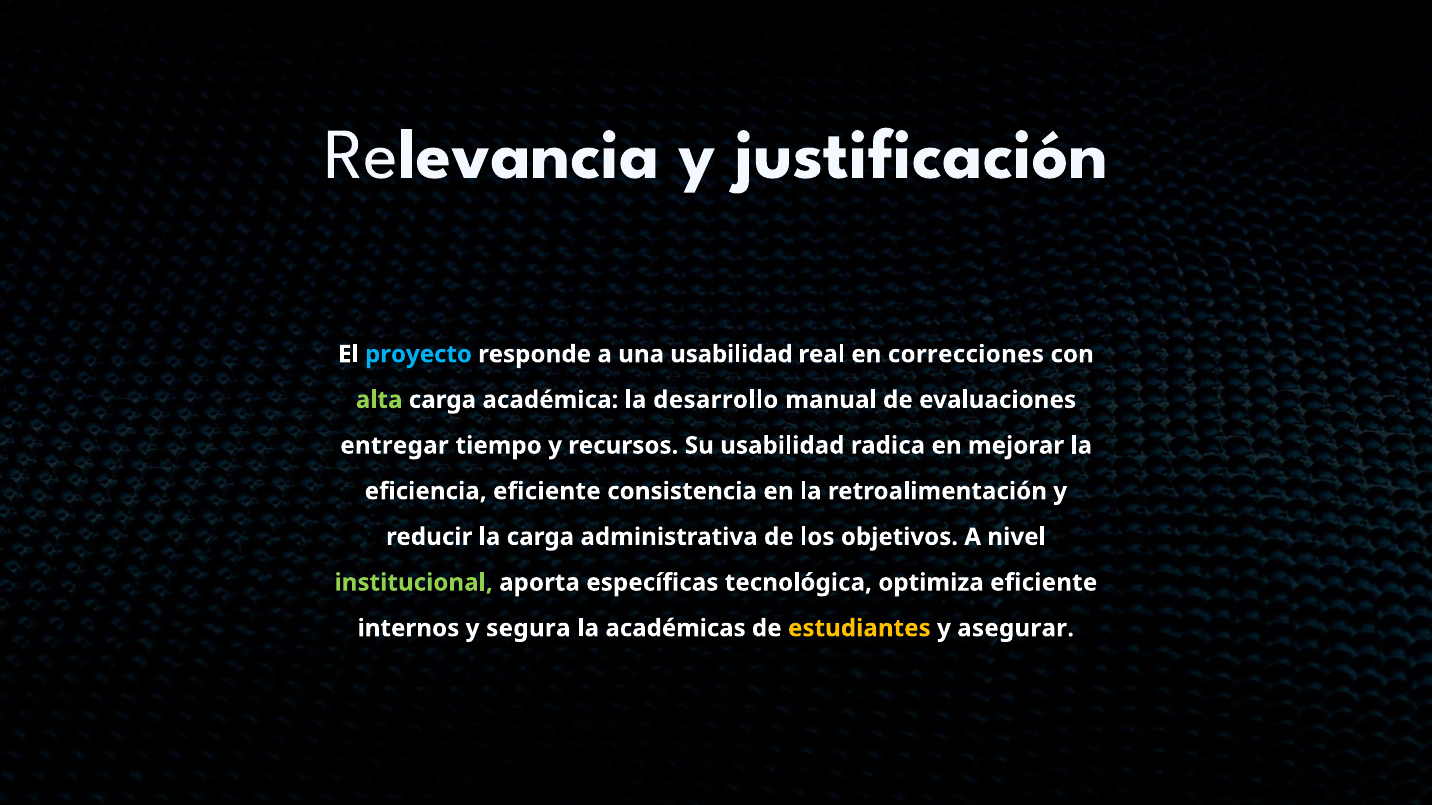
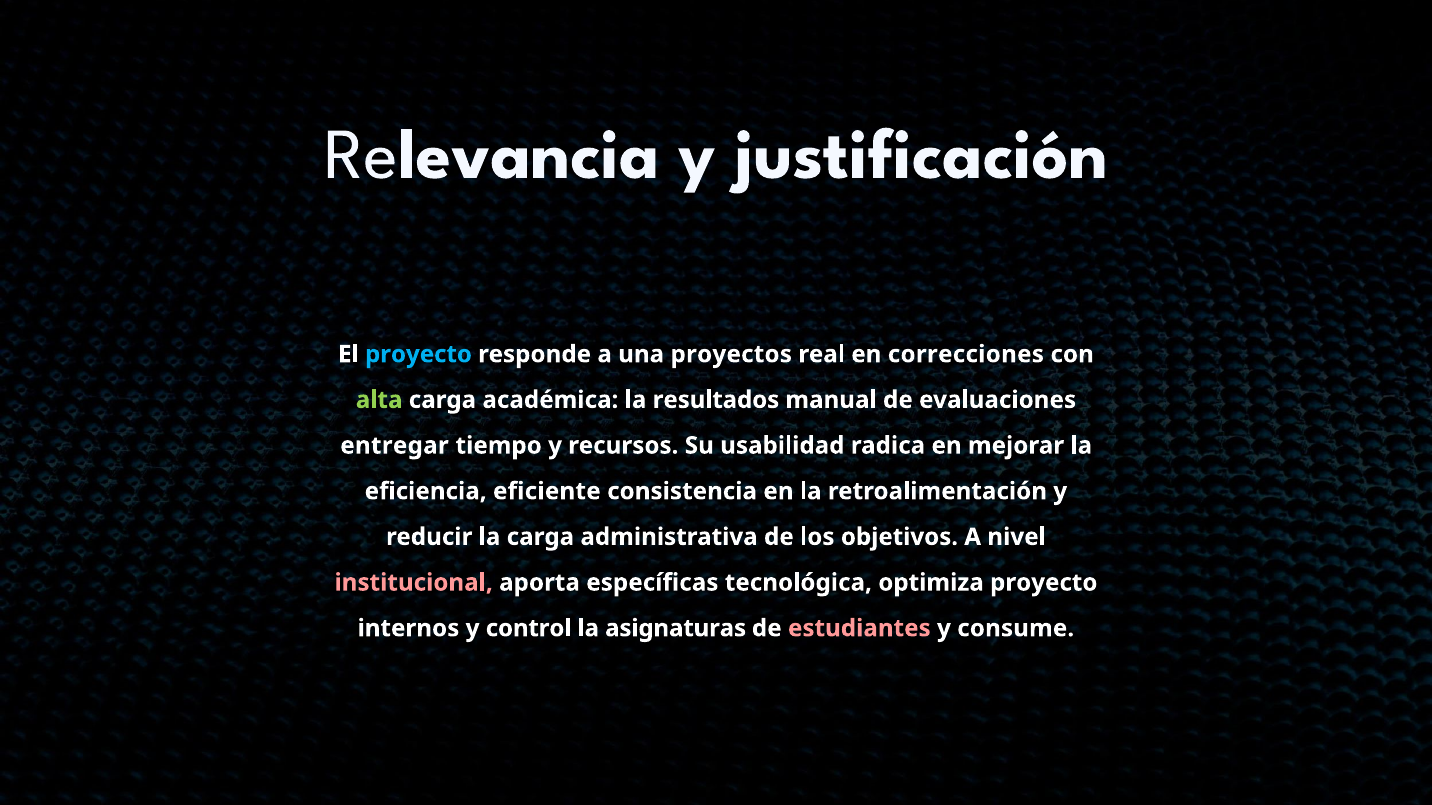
una usabilidad: usabilidad -> proyectos (731, 354)
desarrollo: desarrollo -> resultados (716, 400)
institucional colour: light green -> pink (414, 583)
optimiza eficiente: eficiente -> proyecto (1044, 583)
segura: segura -> control (529, 629)
académicas: académicas -> asignaturas (676, 629)
estudiantes colour: yellow -> pink (859, 629)
asegurar: asegurar -> consume (1016, 629)
